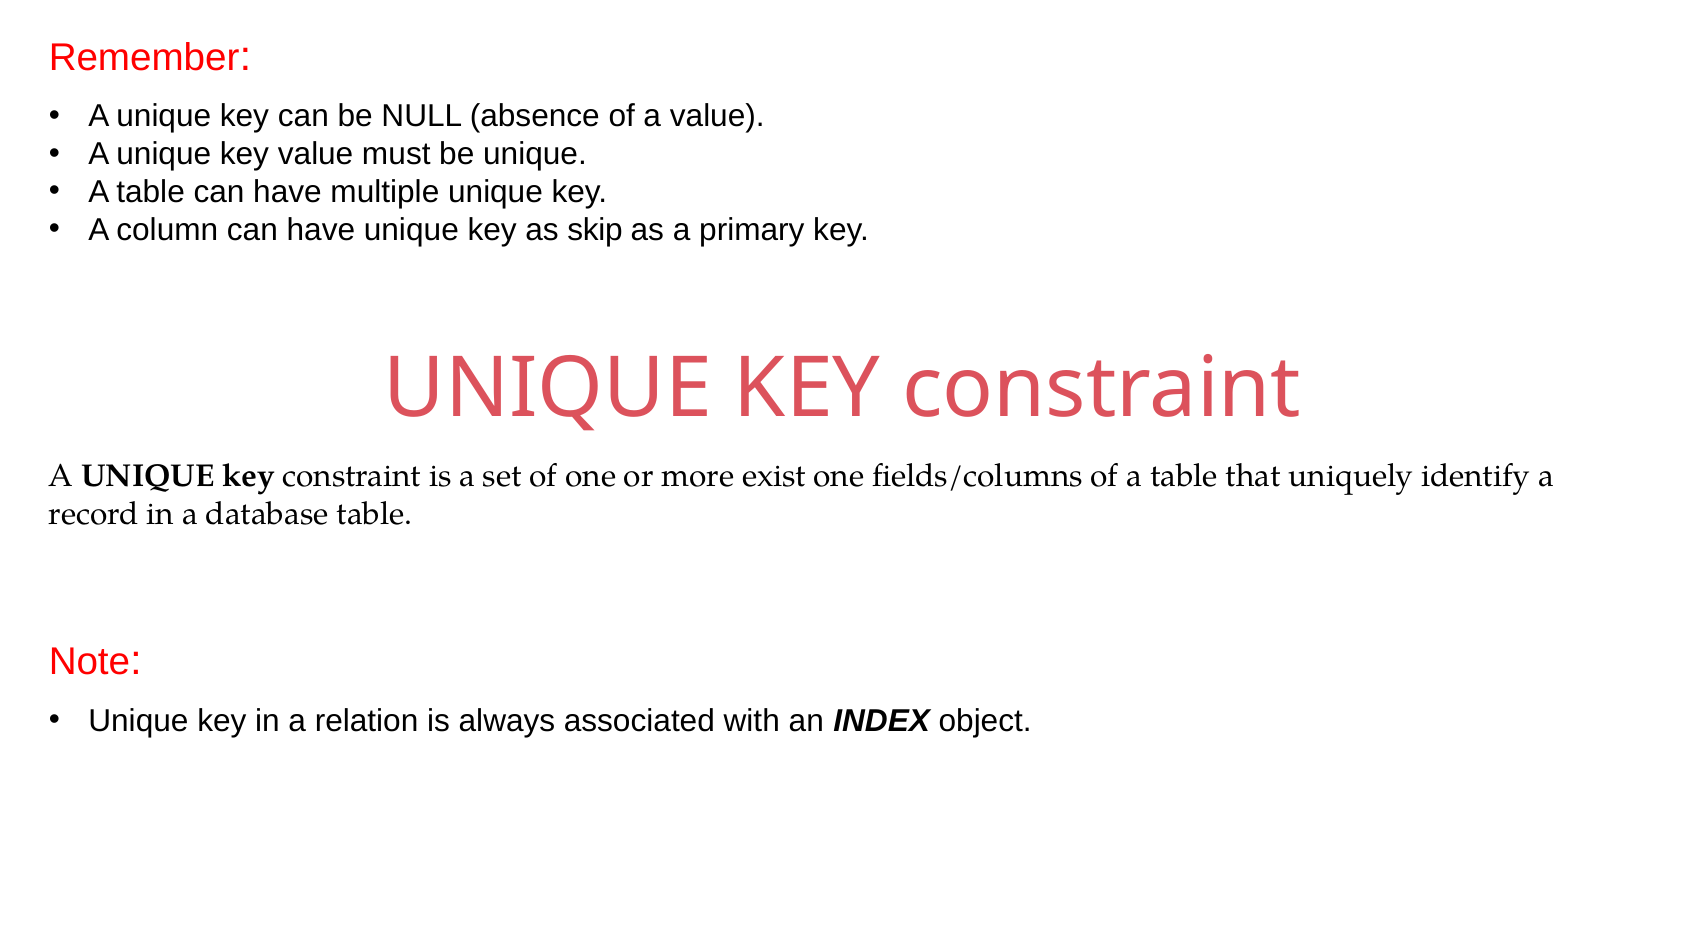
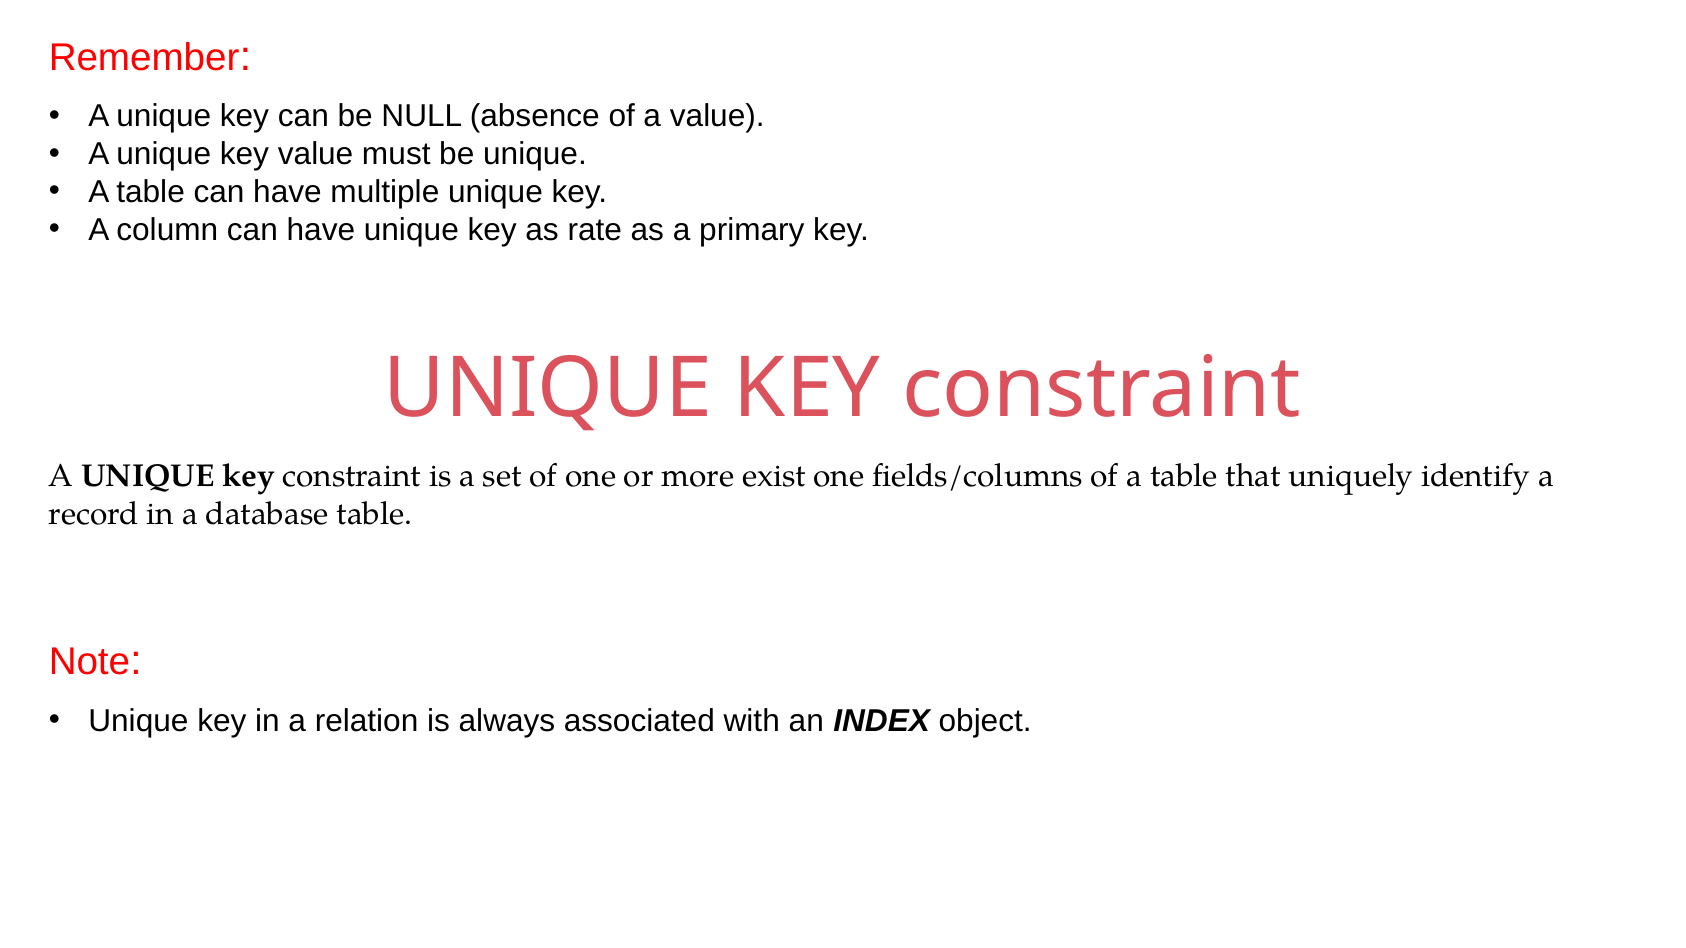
skip: skip -> rate (595, 230)
